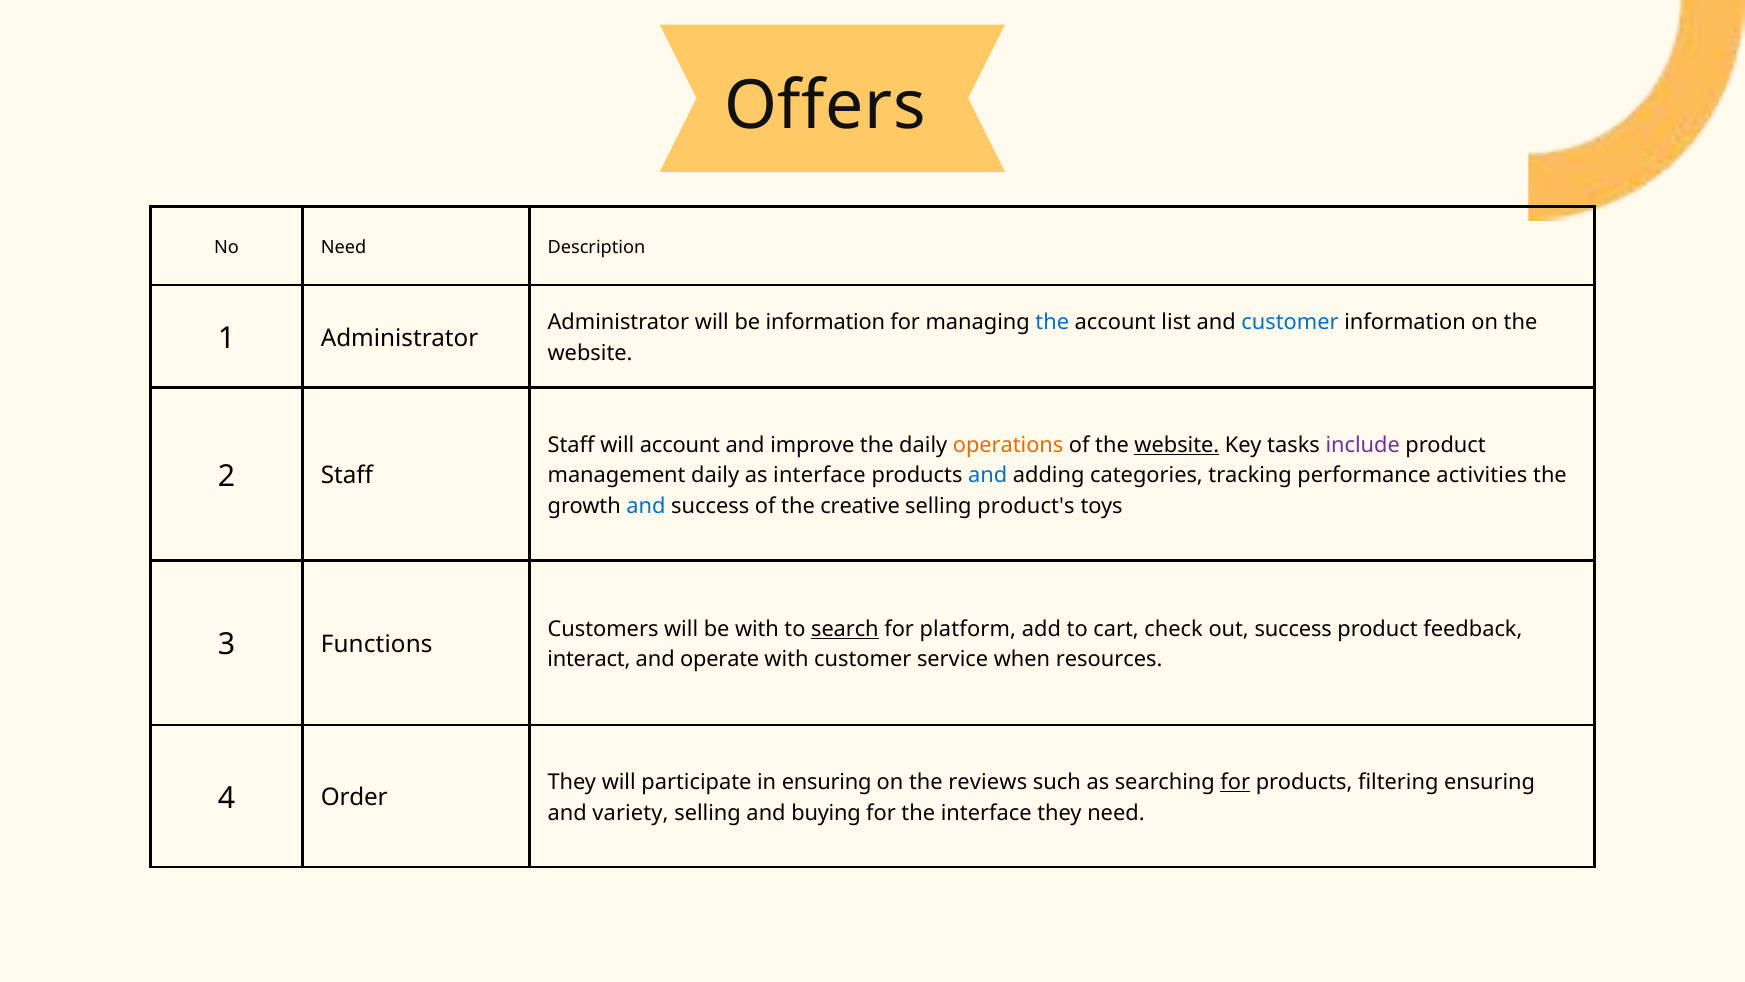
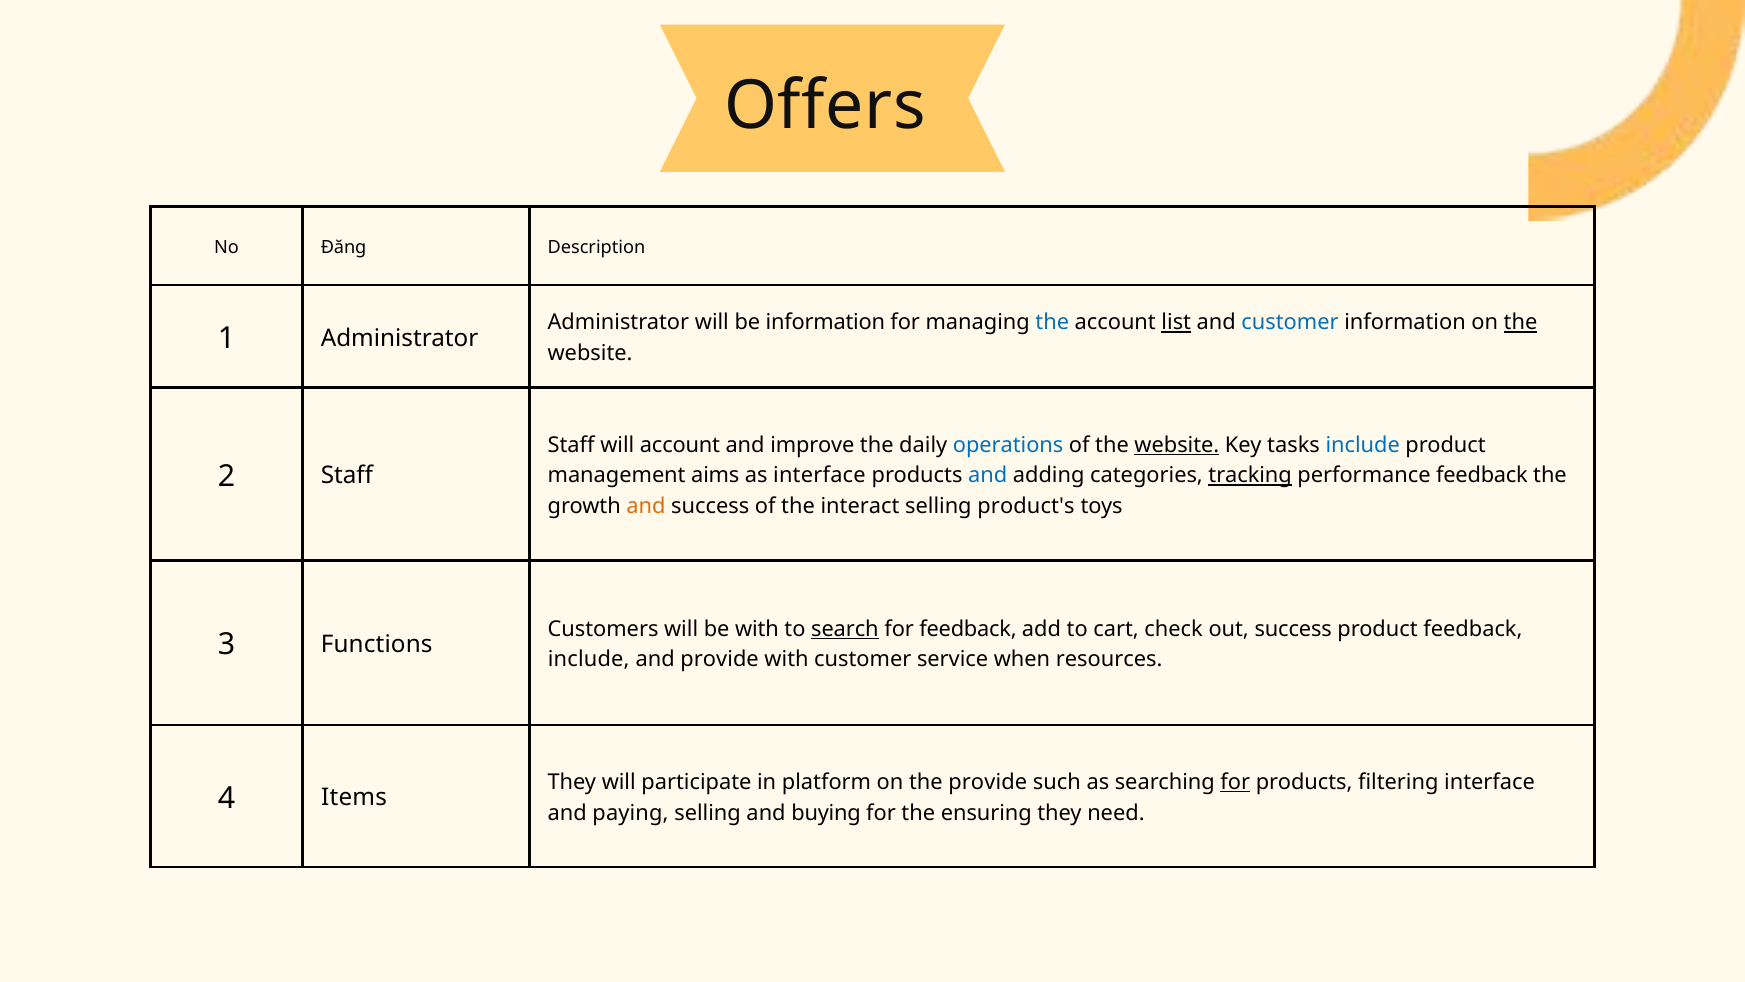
No Need: Need -> Đăng (344, 247)
list underline: none -> present (1176, 322)
the underline: none -> present (1521, 322)
operations colour: orange -> blue (1008, 445)
include colour: purple -> blue (1363, 445)
management daily: daily -> aims (715, 475)
tracking underline: none -> present (1250, 475)
performance activities: activities -> feedback (1482, 475)
and colour: blue -> orange (646, 506)
creative: creative -> interact (860, 506)
for platform: platform -> feedback (968, 629)
interact: interact -> include (589, 659)
and operate: operate -> provide (720, 659)
in ensuring: ensuring -> platform (827, 782)
the reviews: reviews -> provide (988, 782)
filtering ensuring: ensuring -> interface (1490, 782)
Order: Order -> Items (354, 797)
variety: variety -> paying (630, 813)
the interface: interface -> ensuring (986, 813)
